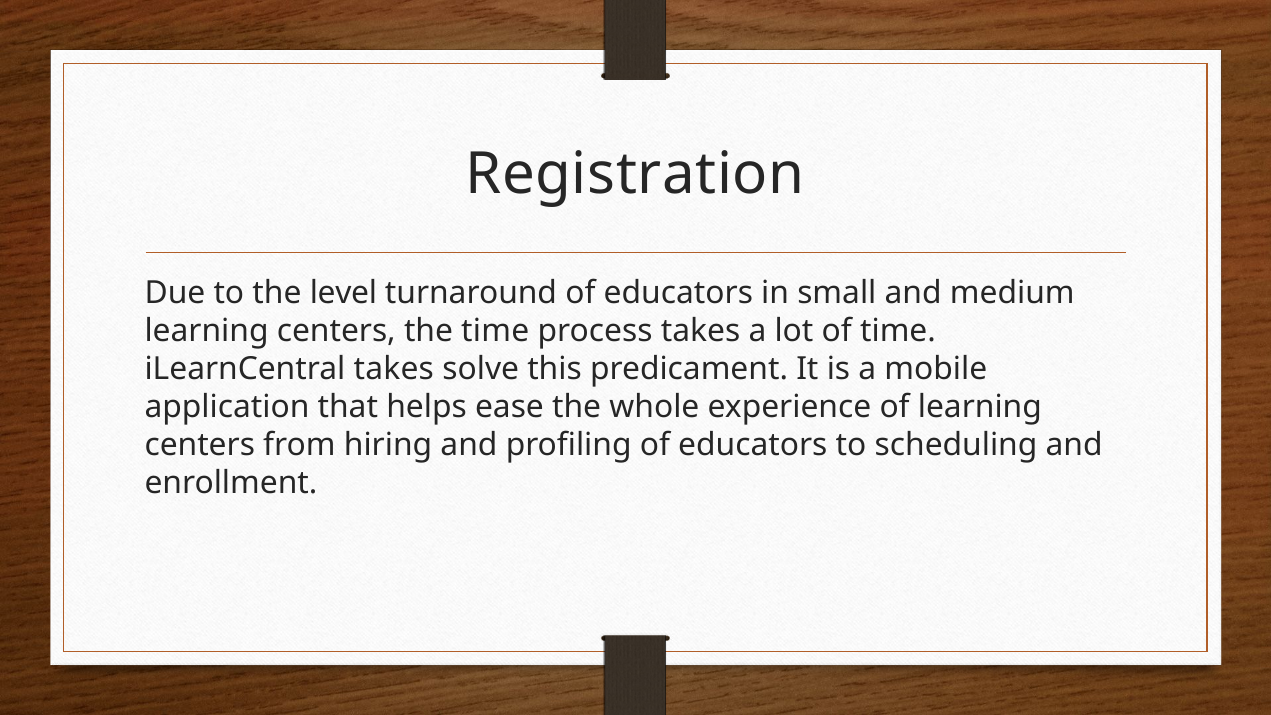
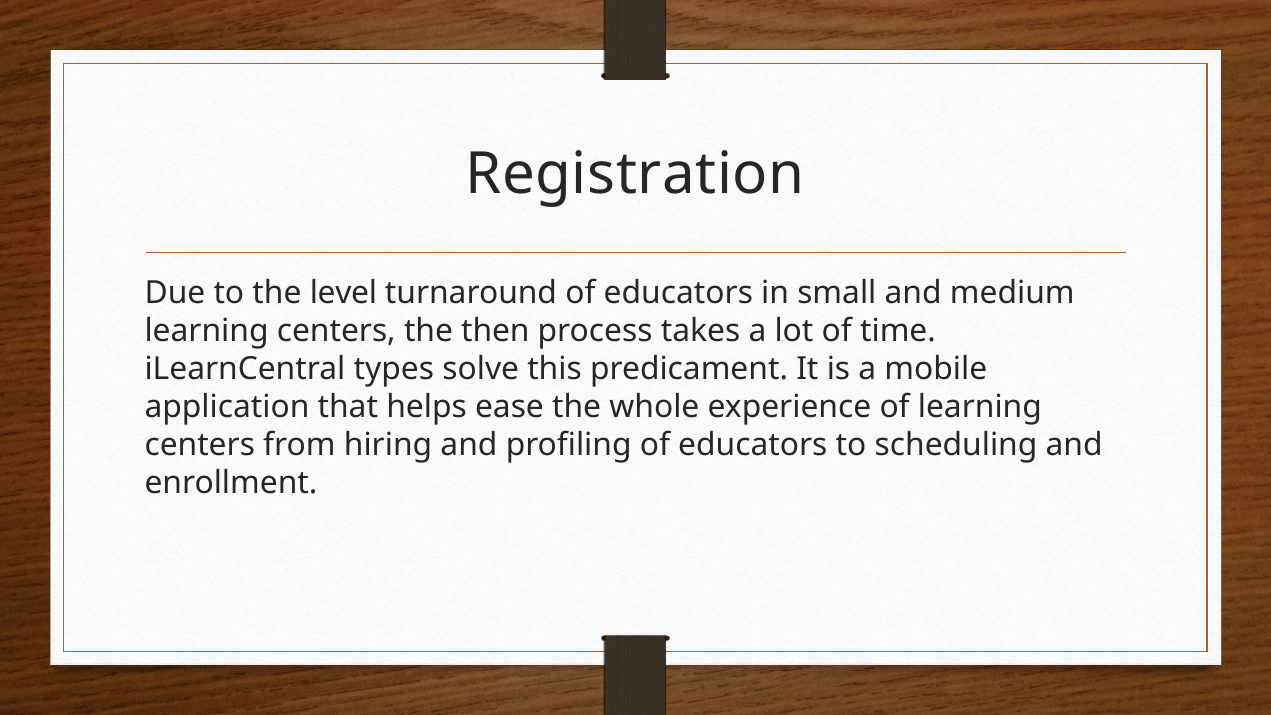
the time: time -> then (495, 331)
iLearnCentral takes: takes -> types (394, 369)
